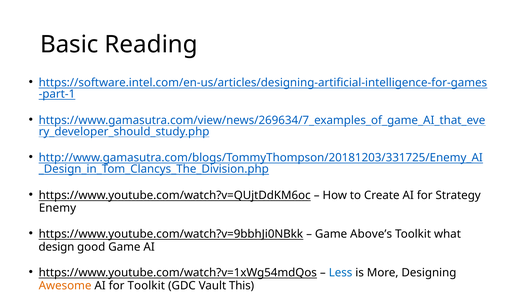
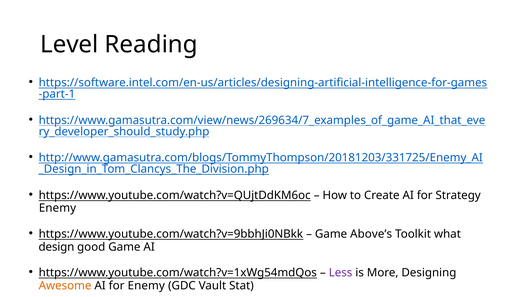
Basic: Basic -> Level (69, 44)
Less colour: blue -> purple (341, 273)
for Toolkit: Toolkit -> Enemy (146, 286)
This: This -> Stat (241, 286)
